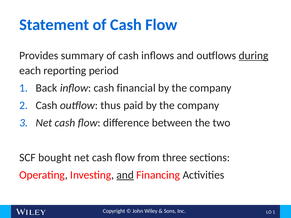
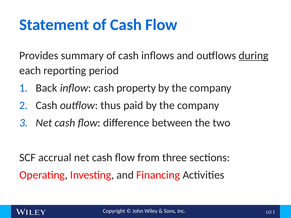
financial: financial -> property (136, 88)
bought: bought -> accrual (55, 158)
and underline: present -> none (125, 175)
